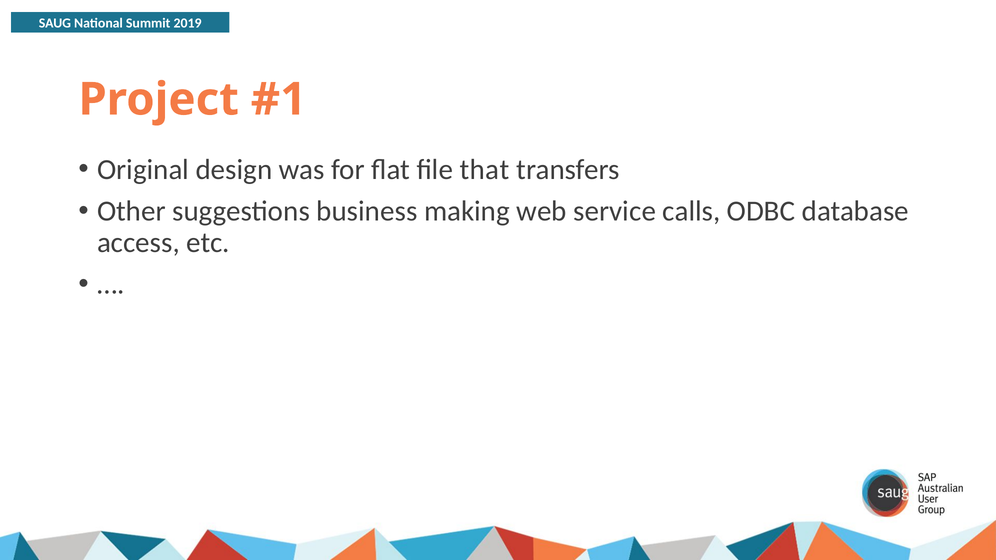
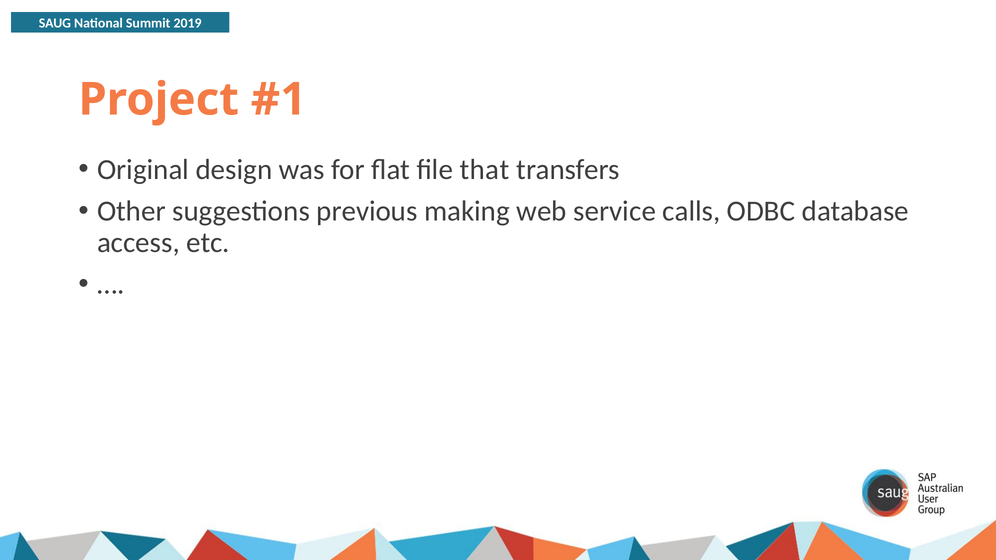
business: business -> previous (367, 211)
